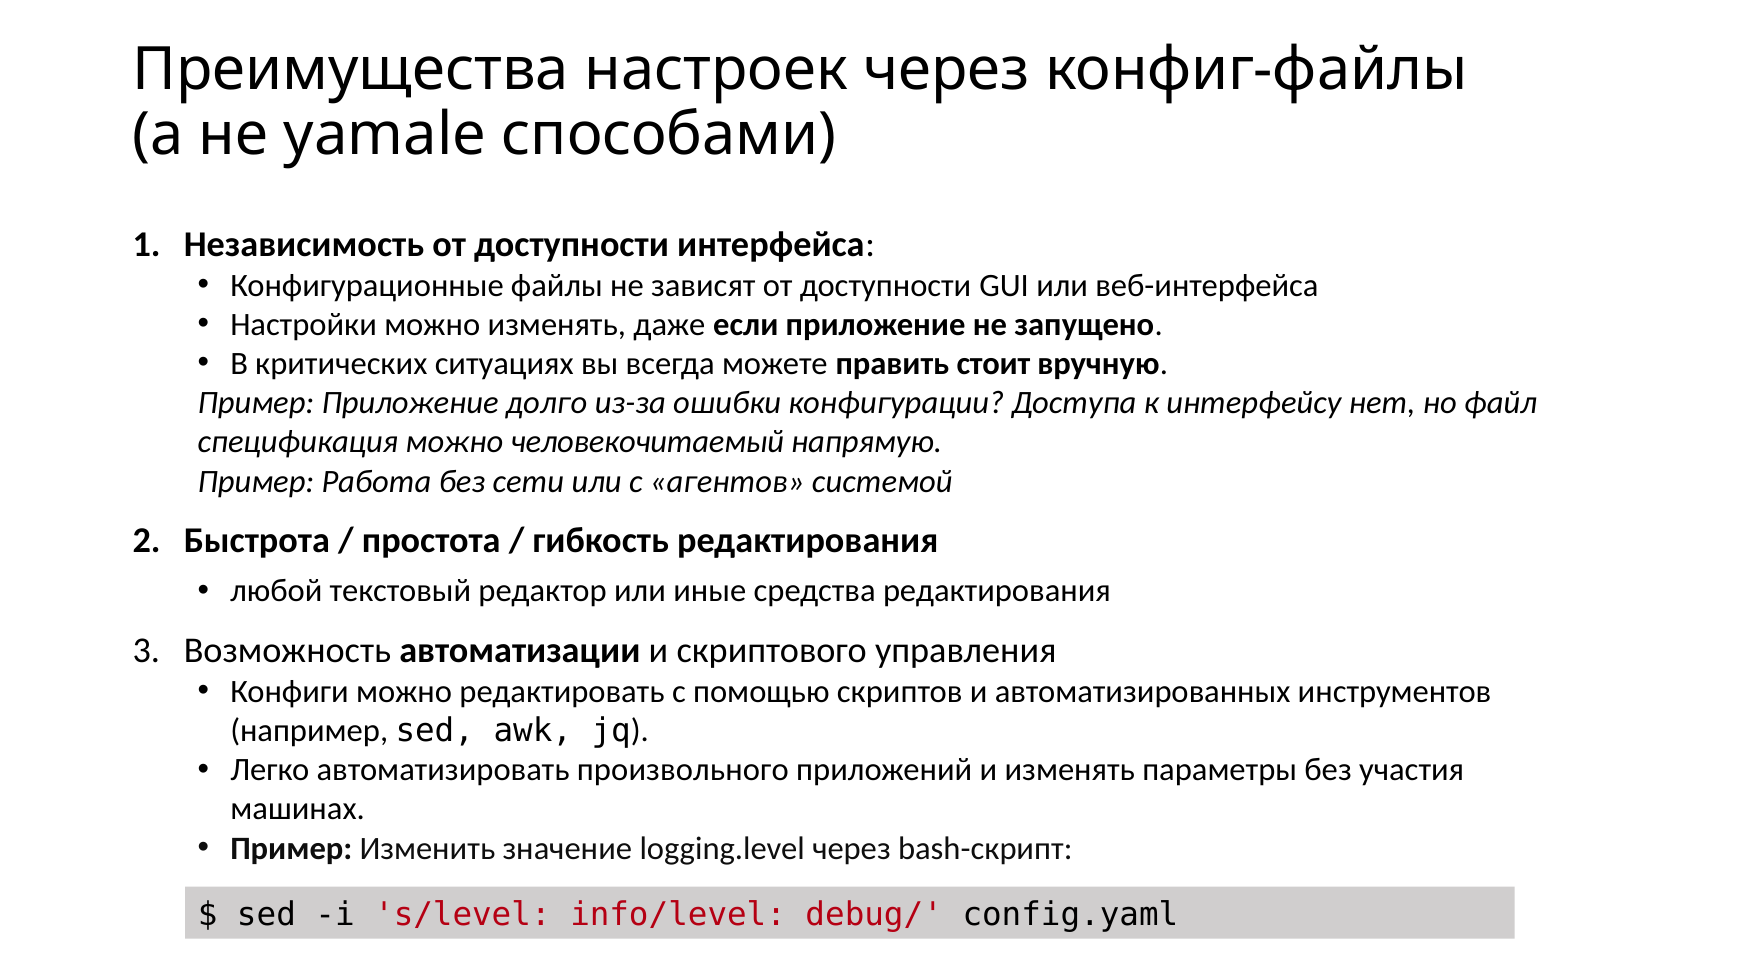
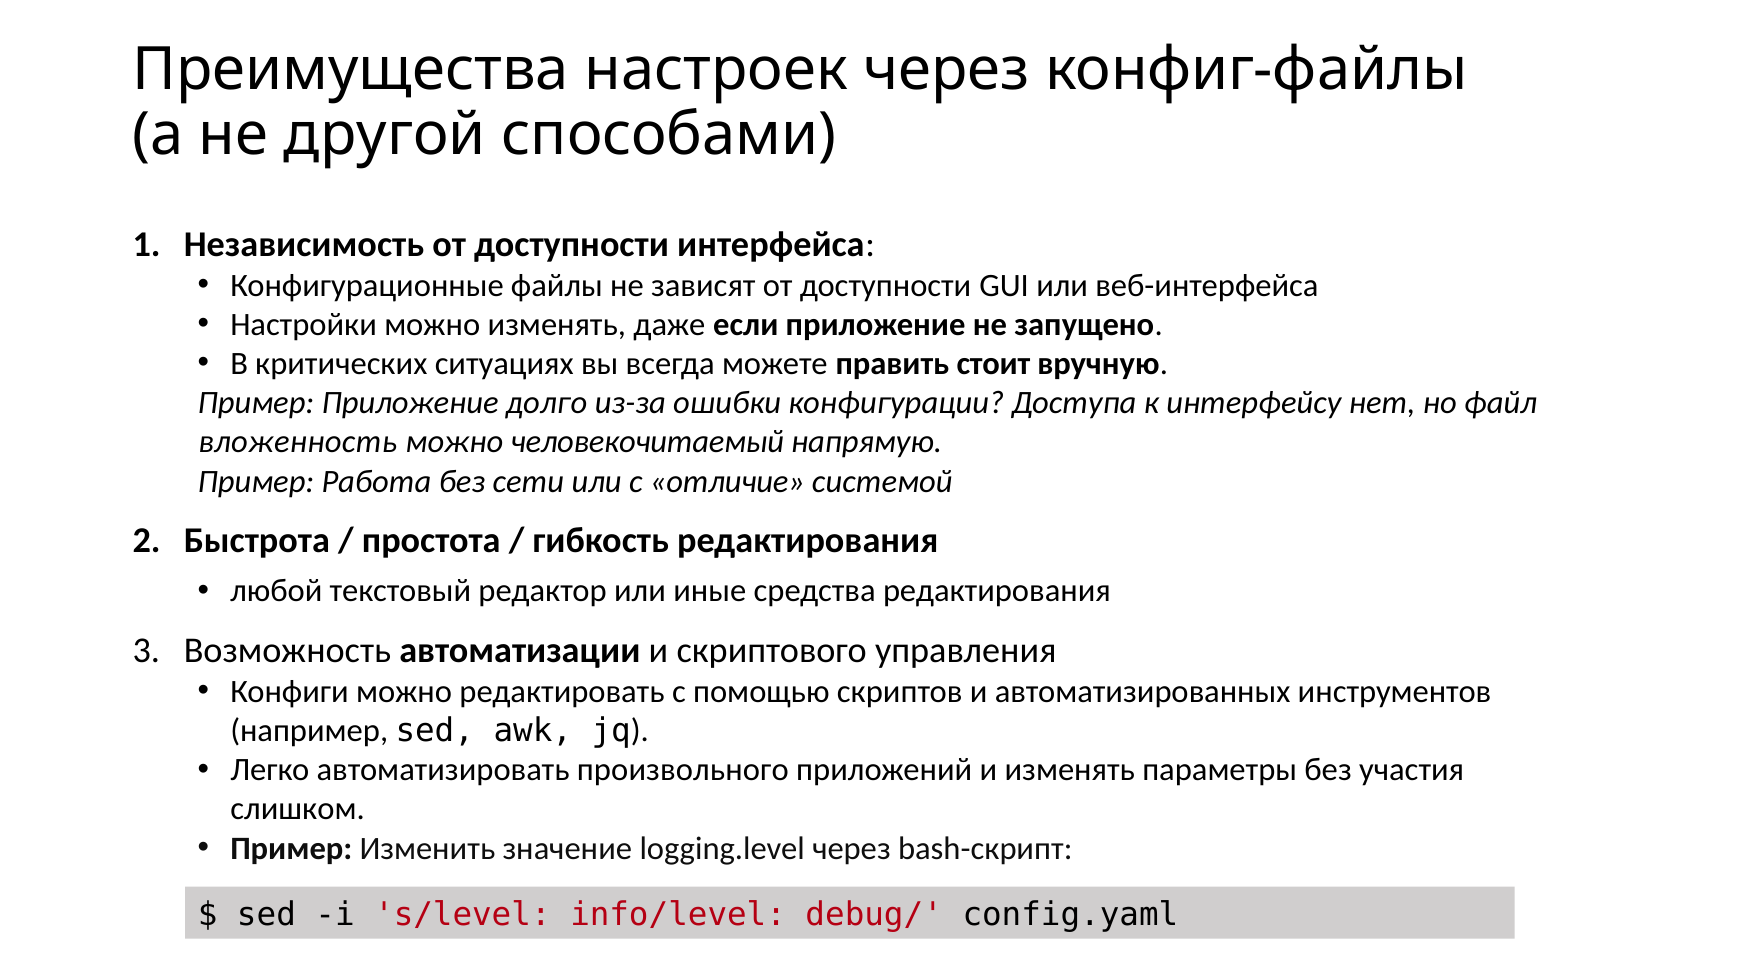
yamale: yamale -> другой (385, 135)
спецификация: спецификация -> вложенность (298, 442)
агентов: агентов -> отличие (727, 481)
машинах: машинах -> слишком (298, 809)
